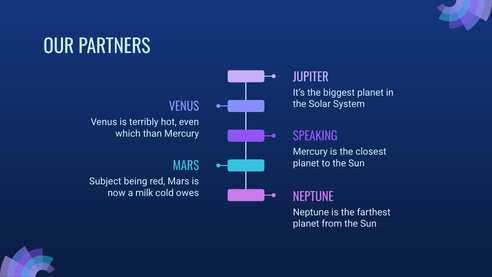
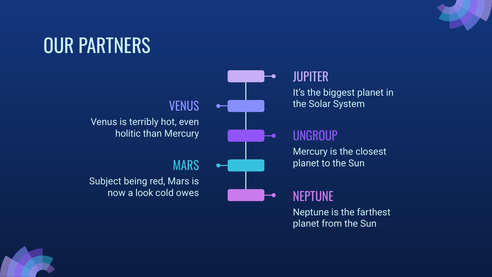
which: which -> holitic (128, 134)
SPEAKING: SPEAKING -> UNGROUP (315, 136)
milk: milk -> look (144, 193)
